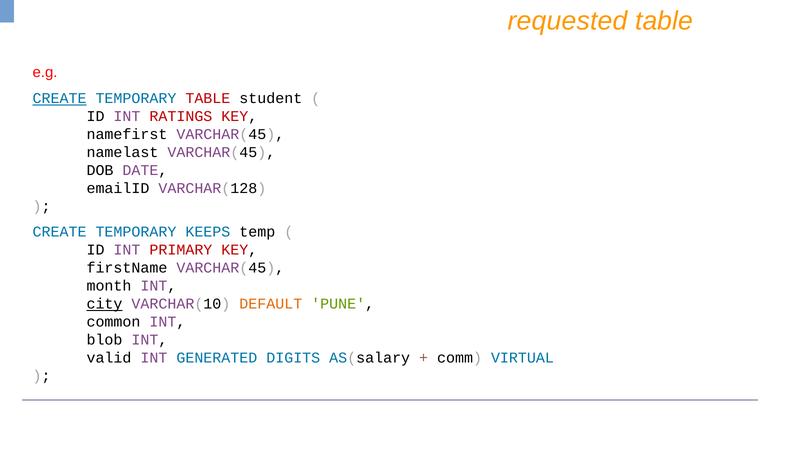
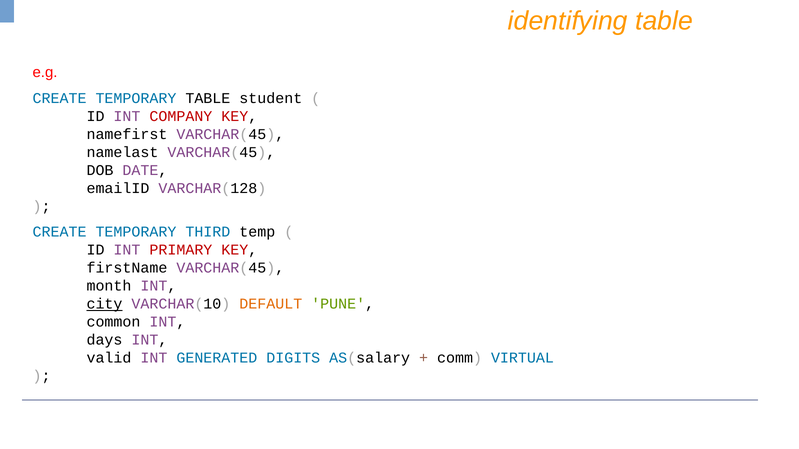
requested: requested -> identifying (568, 21)
CREATE underline: present -> none (60, 98)
TABLE colour: red -> black (208, 98)
RATINGS: RATINGS -> COMPANY (181, 116)
KEEPS: KEEPS -> THIRD (208, 232)
blob: blob -> days (104, 340)
